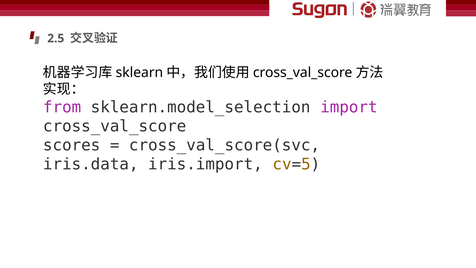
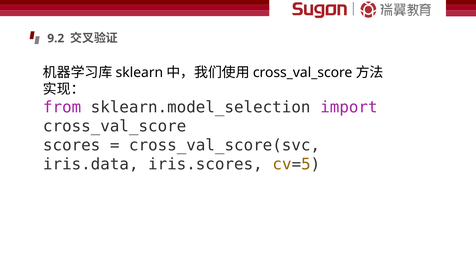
2.5: 2.5 -> 9.2 (56, 38)
iris.import: iris.import -> iris.scores (205, 164)
